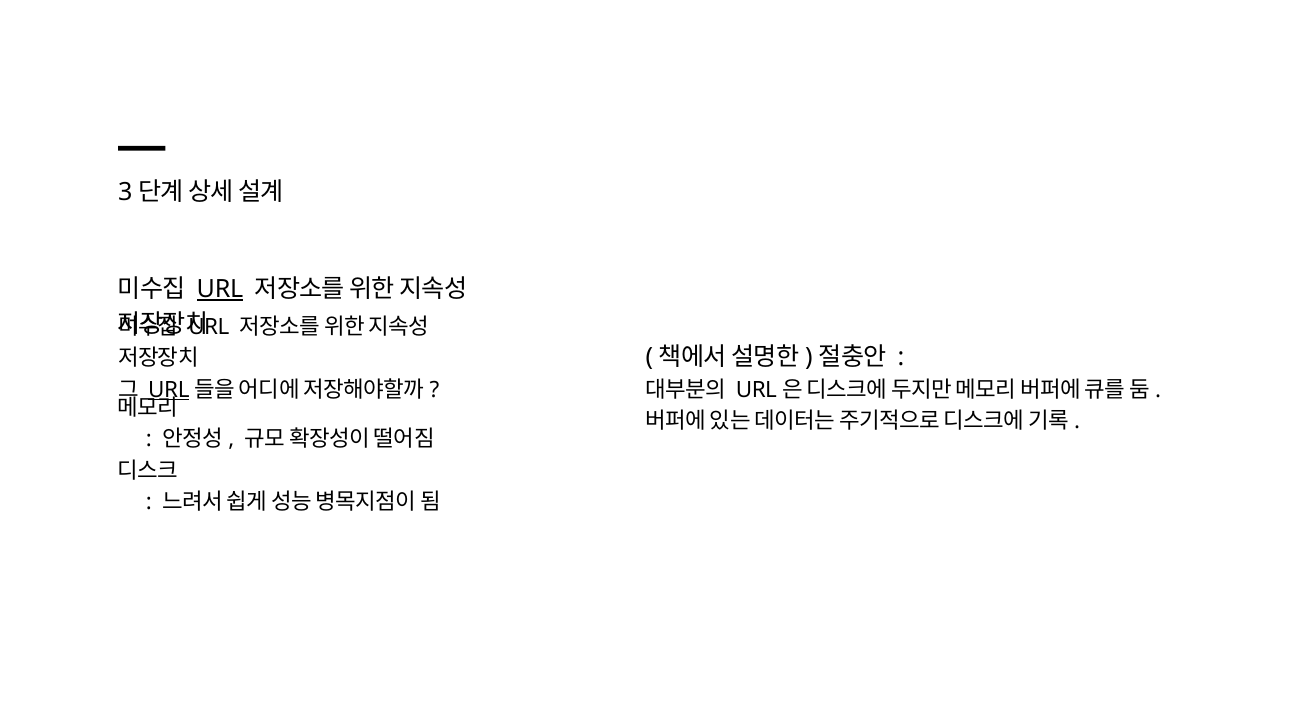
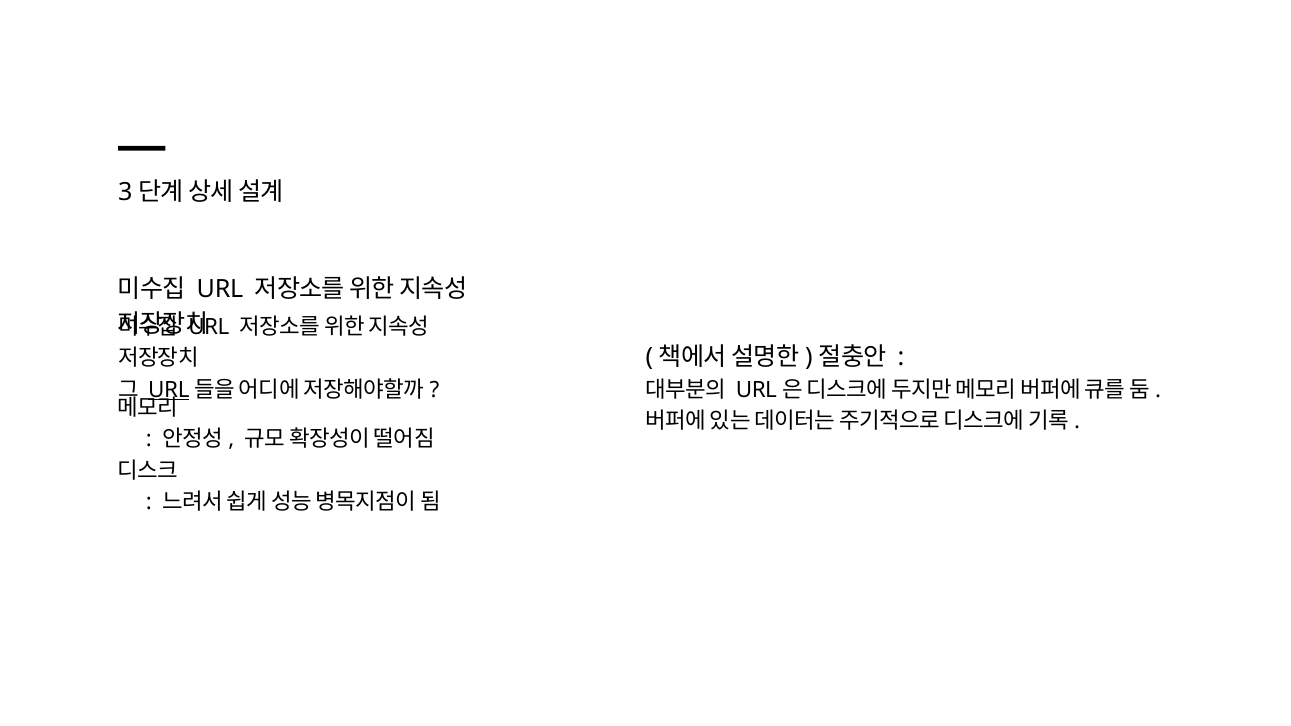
URL underline: present -> none (220, 289)
